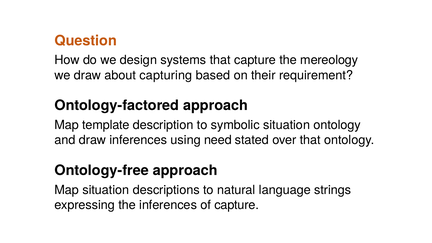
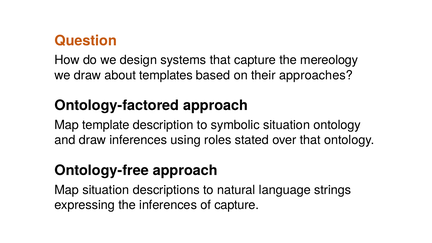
capturing: capturing -> templates (166, 75)
requirement: requirement -> approaches (316, 75)
need: need -> roles (218, 140)
